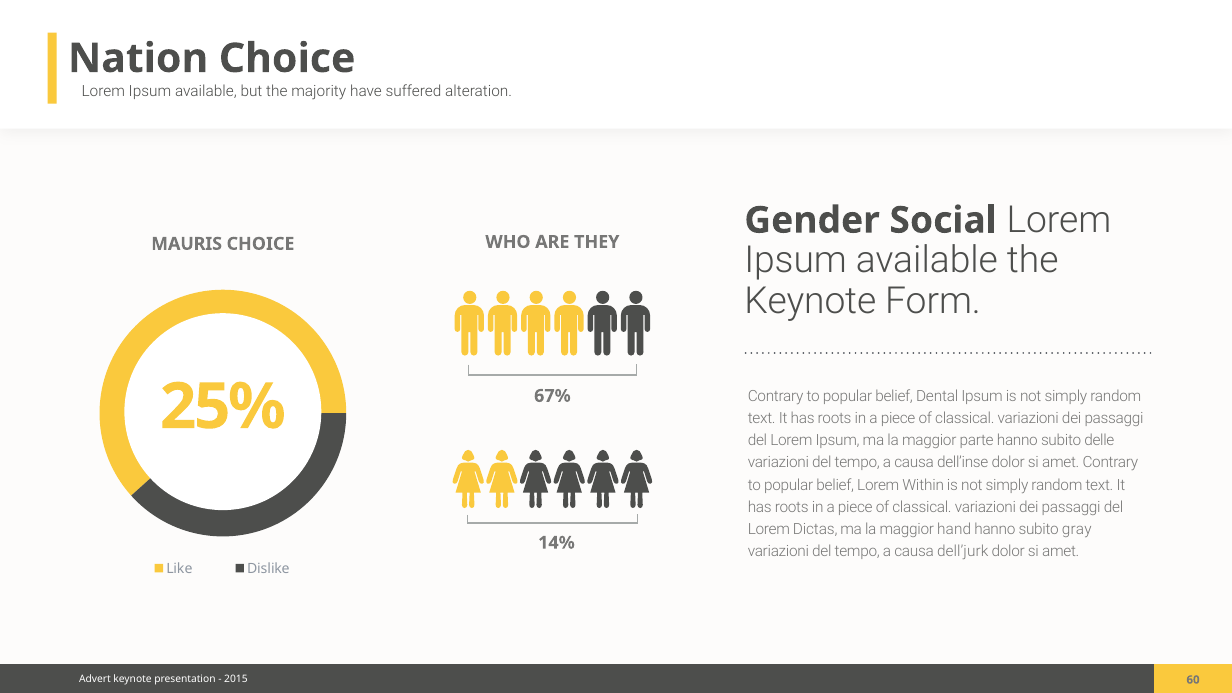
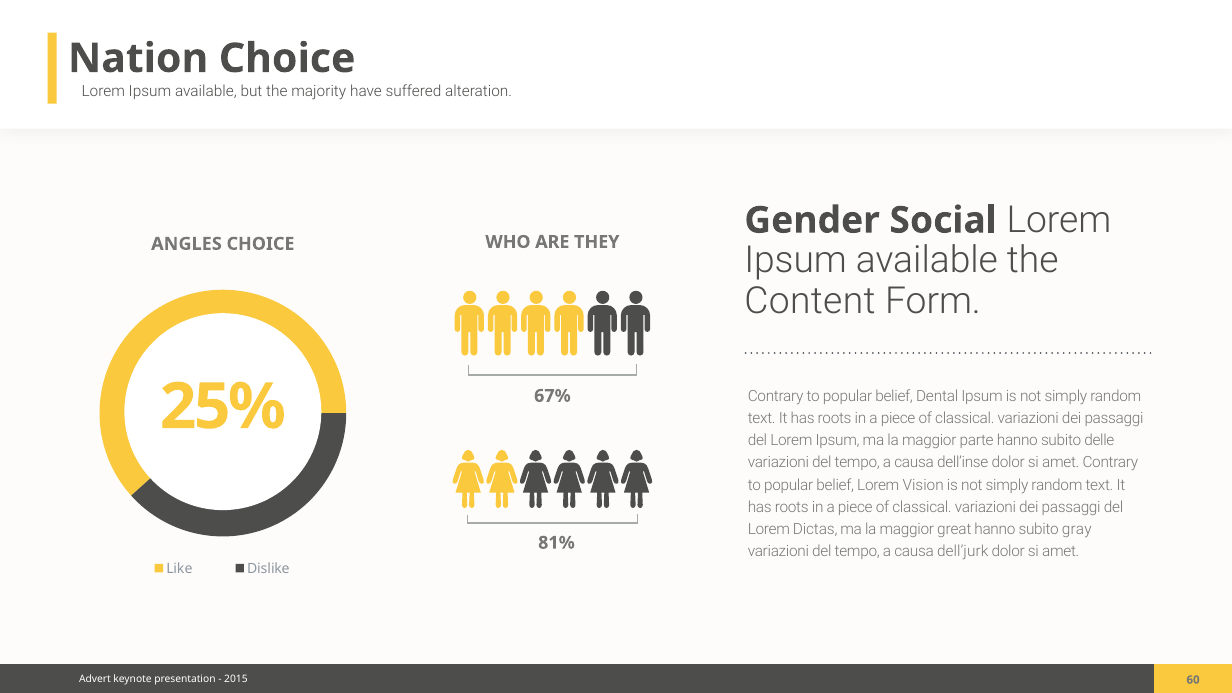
MAURIS: MAURIS -> ANGLES (186, 244)
Keynote: Keynote -> Content (810, 301)
Within: Within -> Vision (923, 485)
hand: hand -> great (954, 529)
14%: 14% -> 81% (556, 543)
